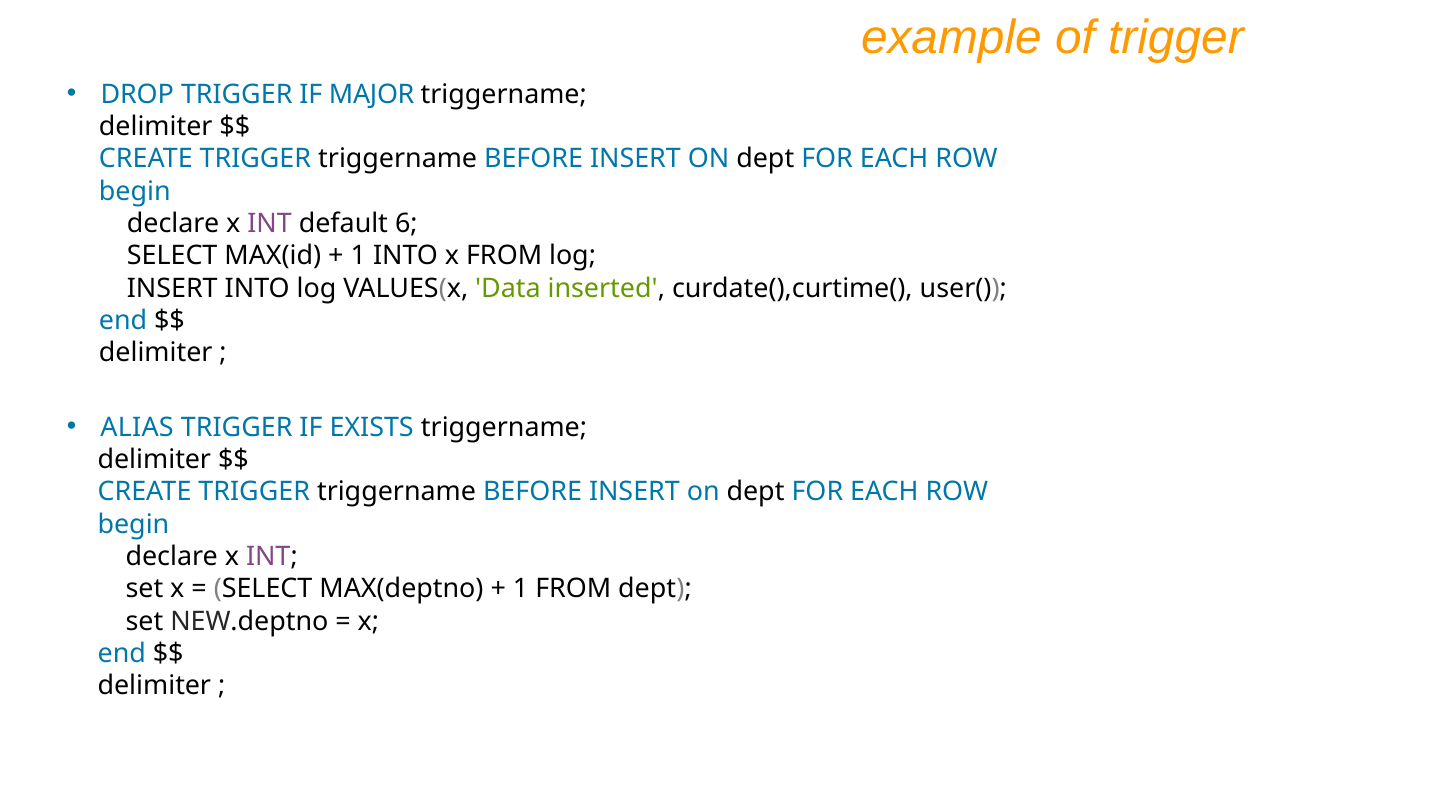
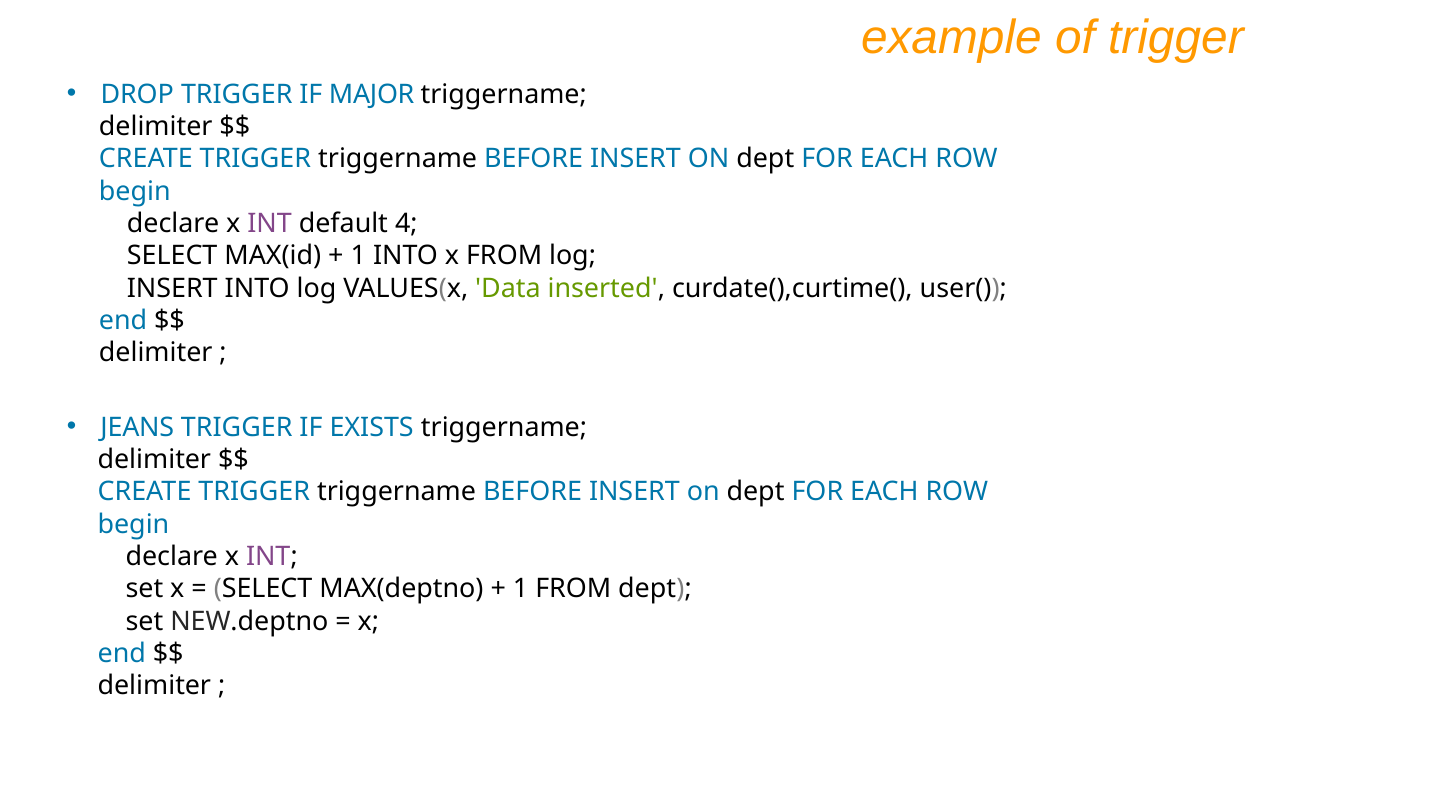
6: 6 -> 4 (406, 224)
ALIAS: ALIAS -> JEANS (137, 427)
